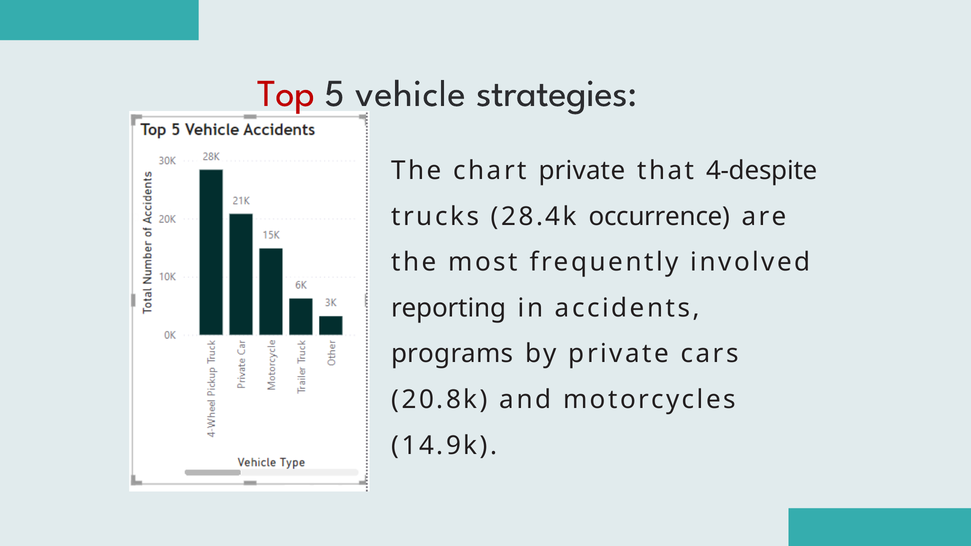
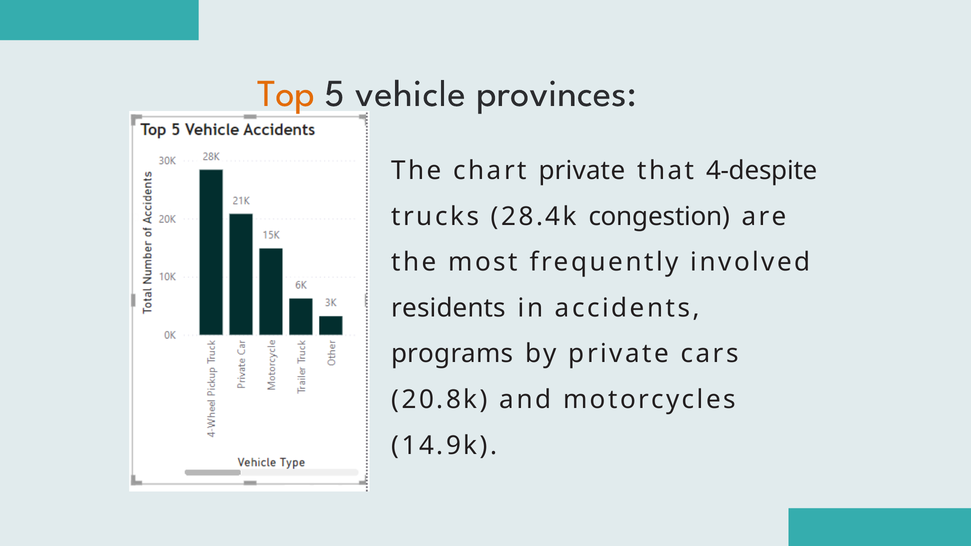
Top colour: red -> orange (286, 93)
strategies: strategies -> provinces (556, 93)
occurrence: occurrence -> congestion (659, 217)
reporting: reporting -> residents (449, 308)
